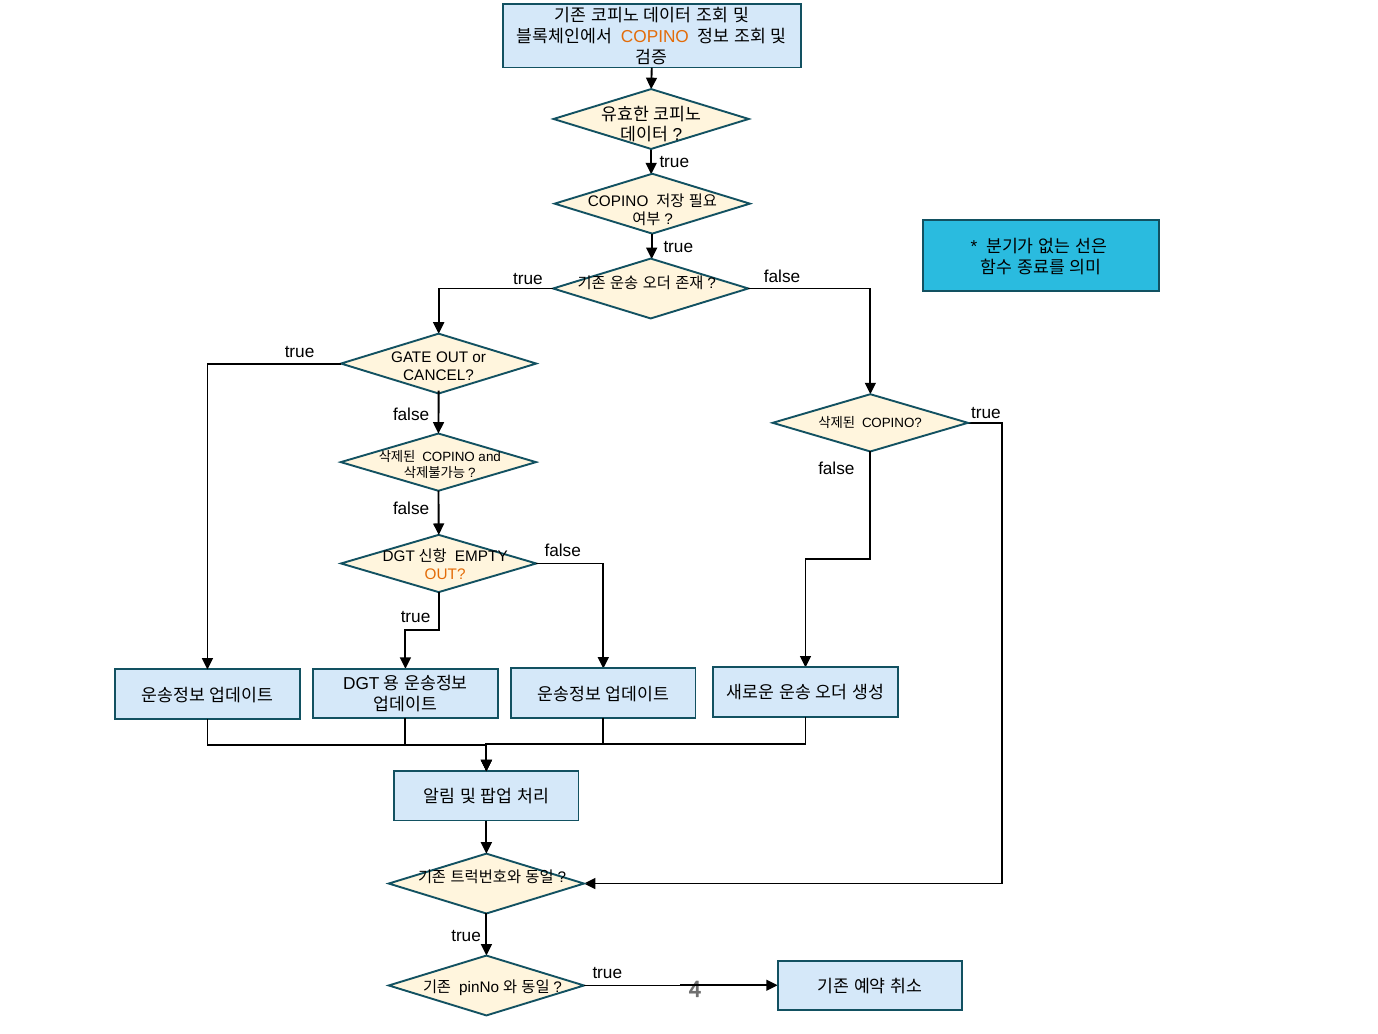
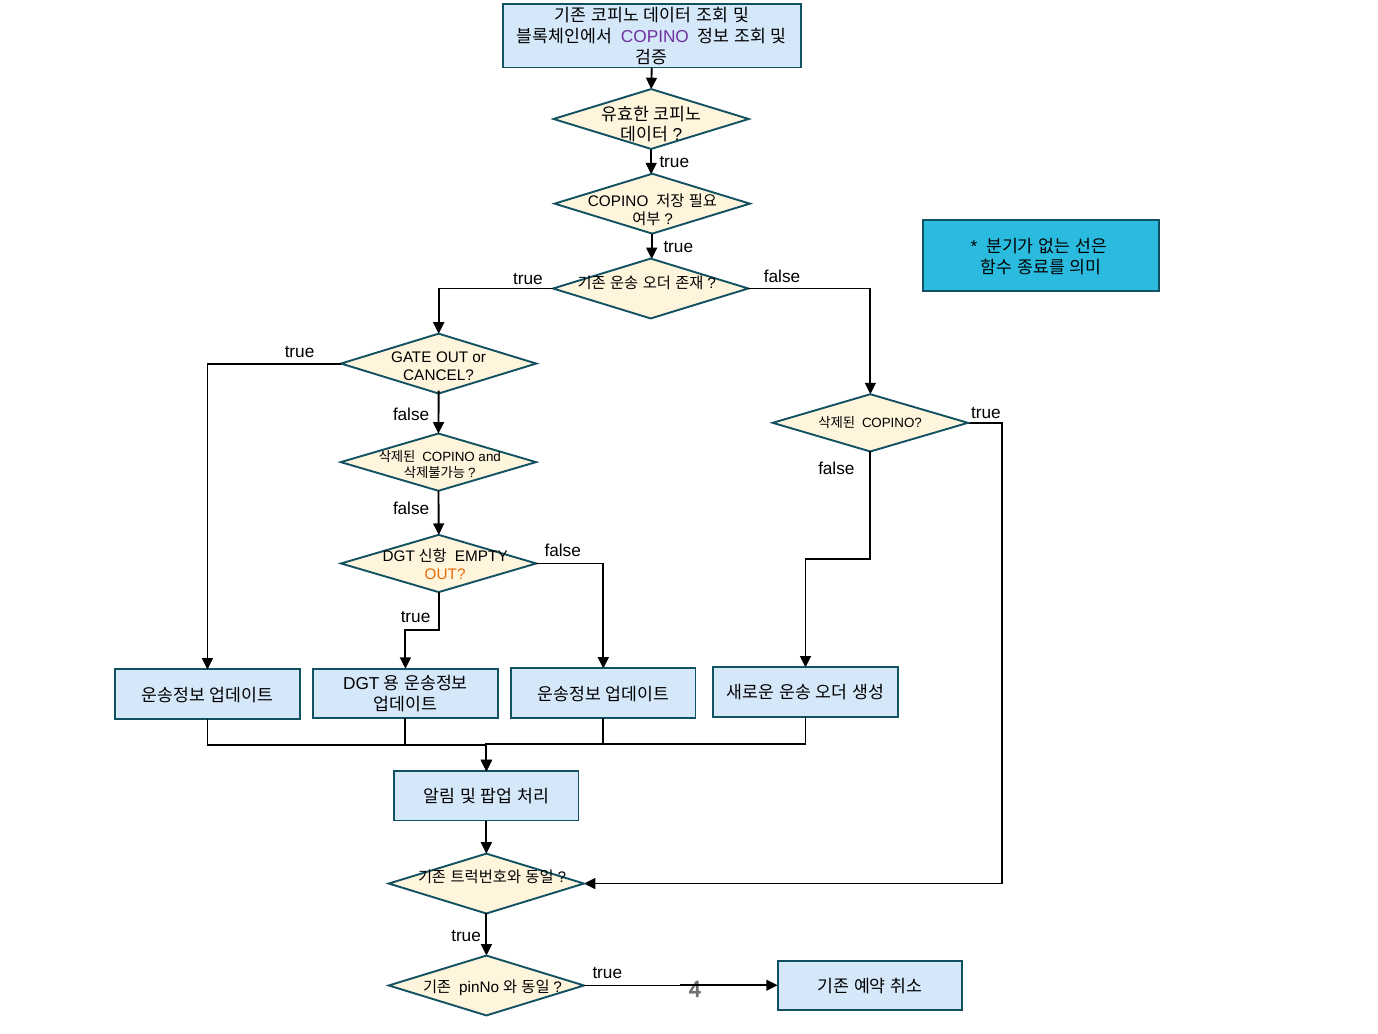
COPINO colour: orange -> purple (655, 37)
